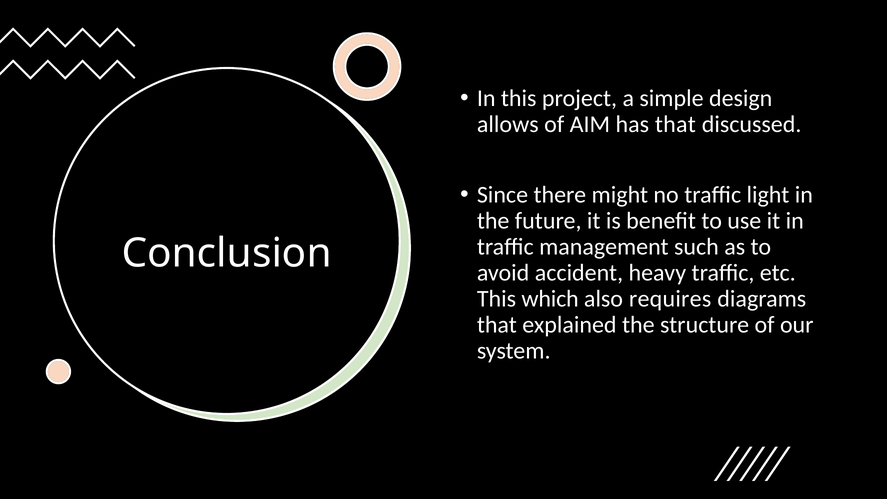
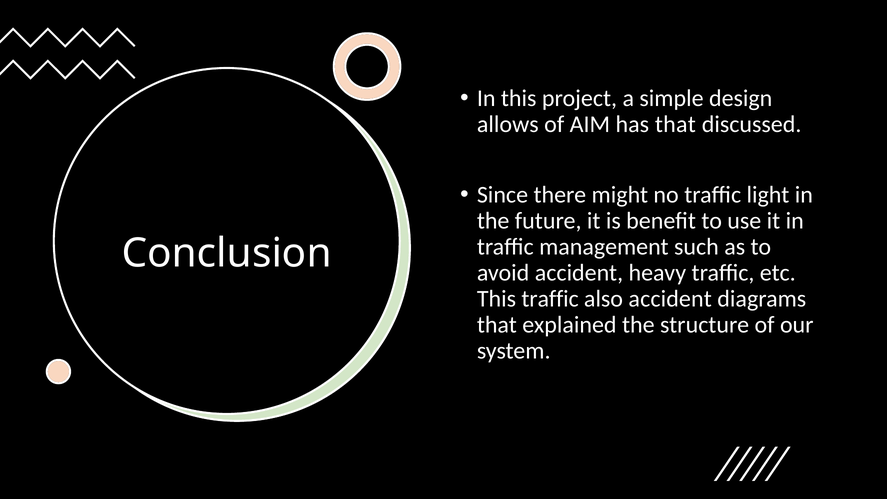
This which: which -> traffic (550, 299)
also requires: requires -> accident (670, 299)
